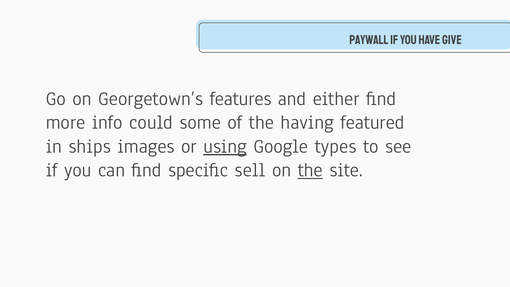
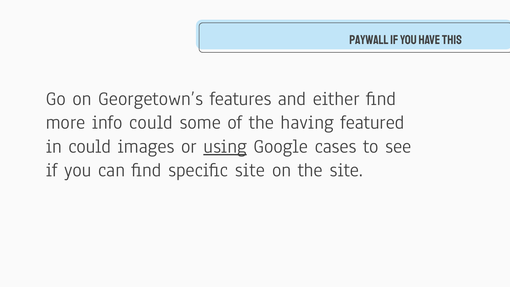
give: give -> this (452, 40)
in ships: ships -> could (90, 146)
types: types -> cases (336, 146)
specific sell: sell -> site (250, 170)
the underline: present -> none (310, 170)
